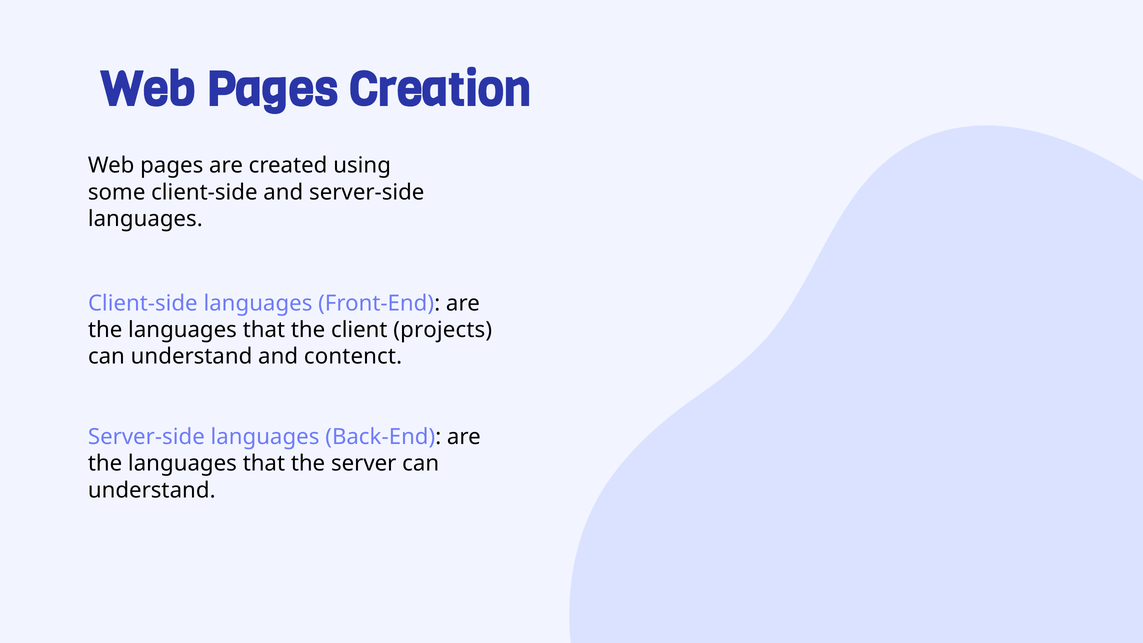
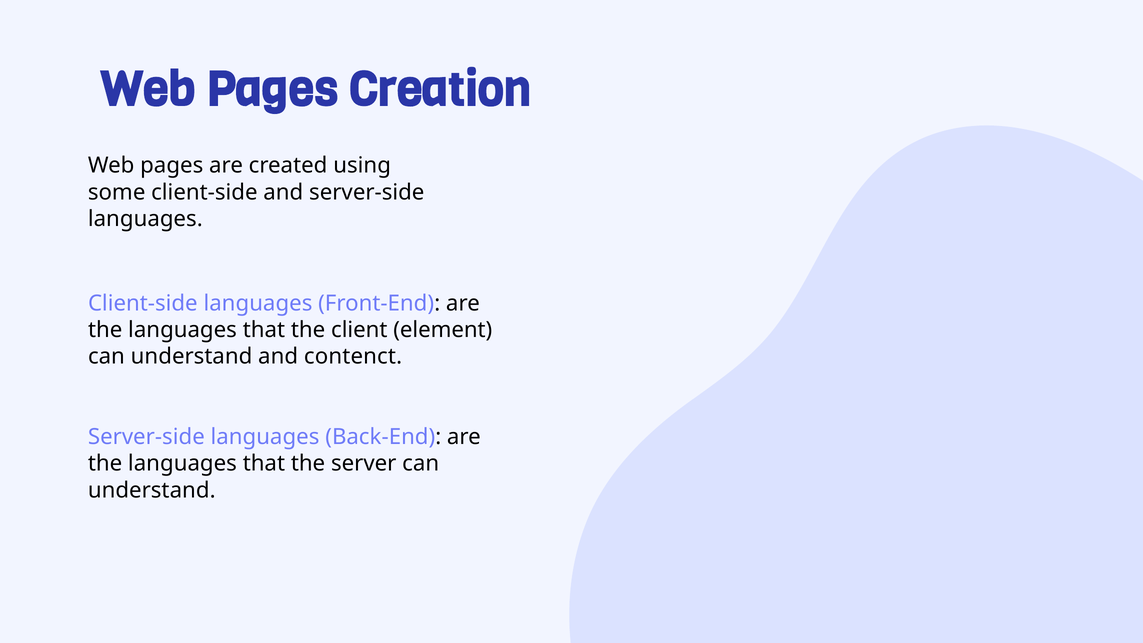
projects: projects -> element (443, 330)
